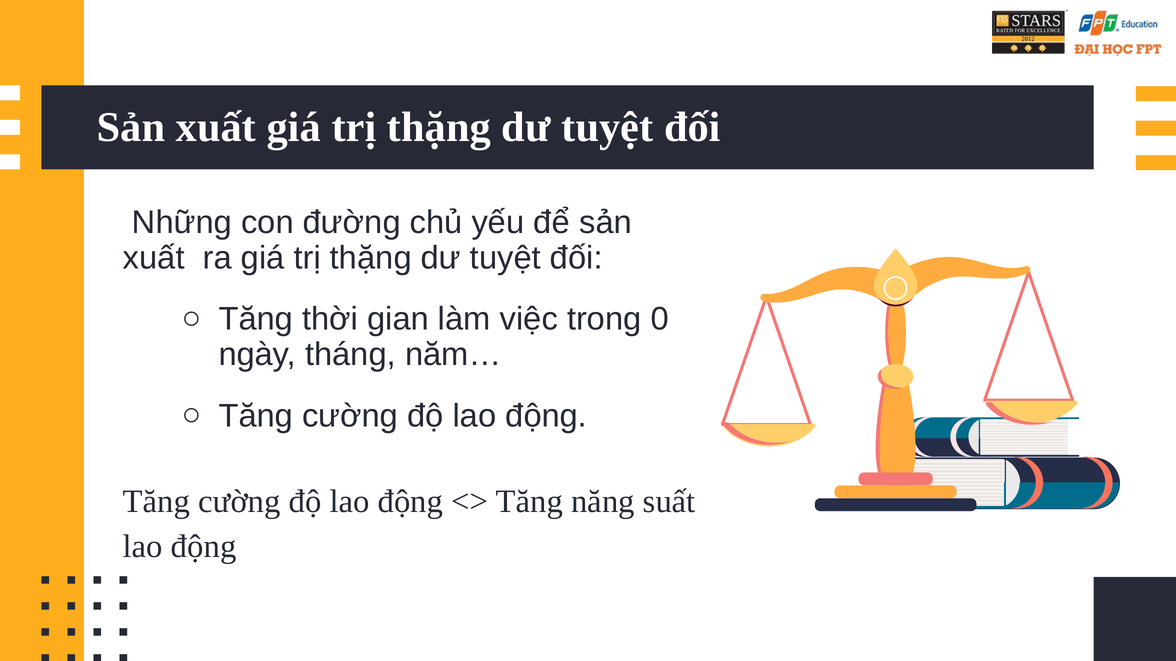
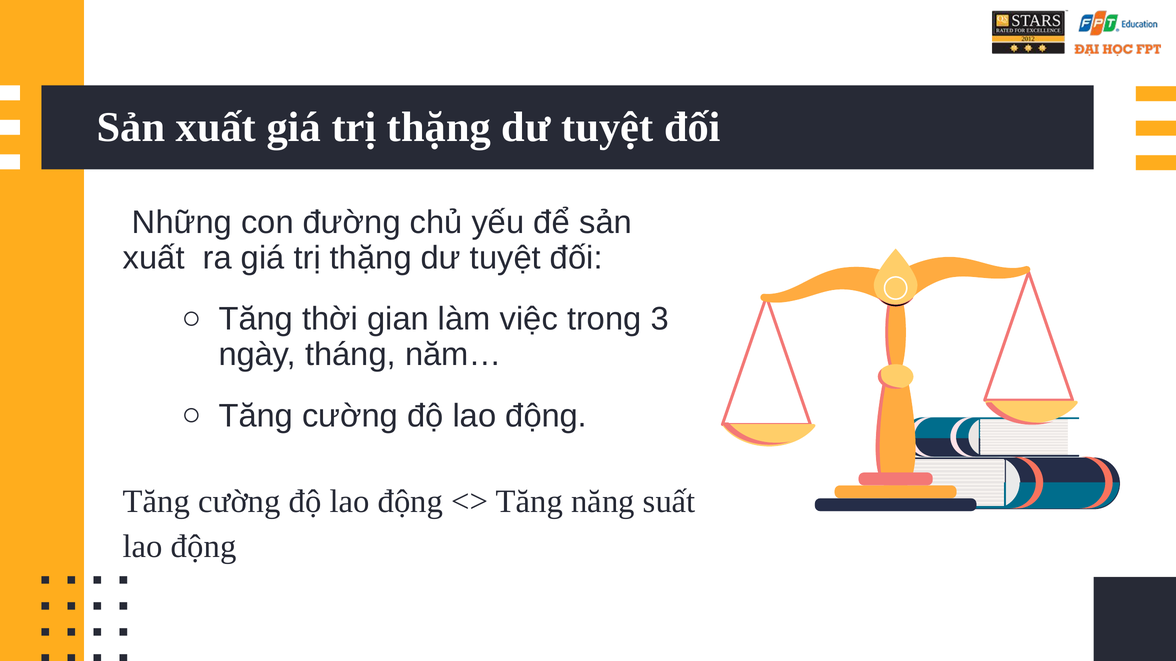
0: 0 -> 3 (660, 319)
